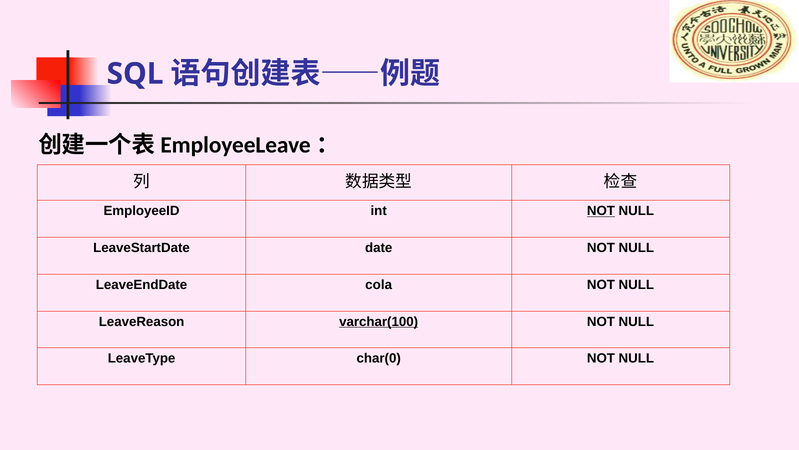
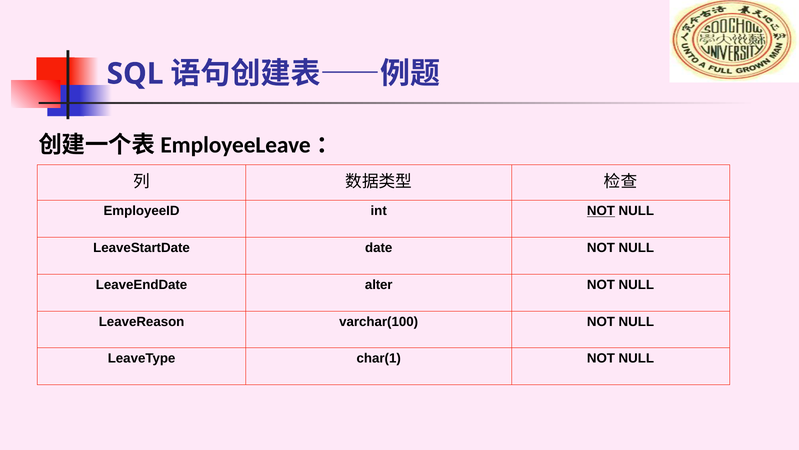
cola: cola -> alter (379, 284)
varchar(100 underline: present -> none (379, 321)
char(0: char(0 -> char(1 (379, 358)
